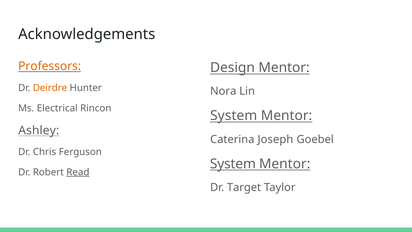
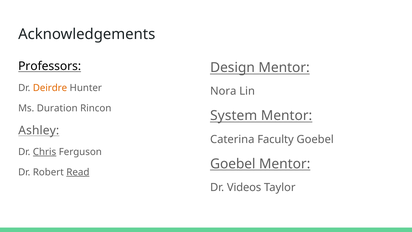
Professors colour: orange -> black (50, 66)
Electrical: Electrical -> Duration (57, 108)
Joseph: Joseph -> Faculty (276, 139)
Chris underline: none -> present (45, 152)
System: System -> Goebel (233, 164)
Target: Target -> Videos (244, 187)
